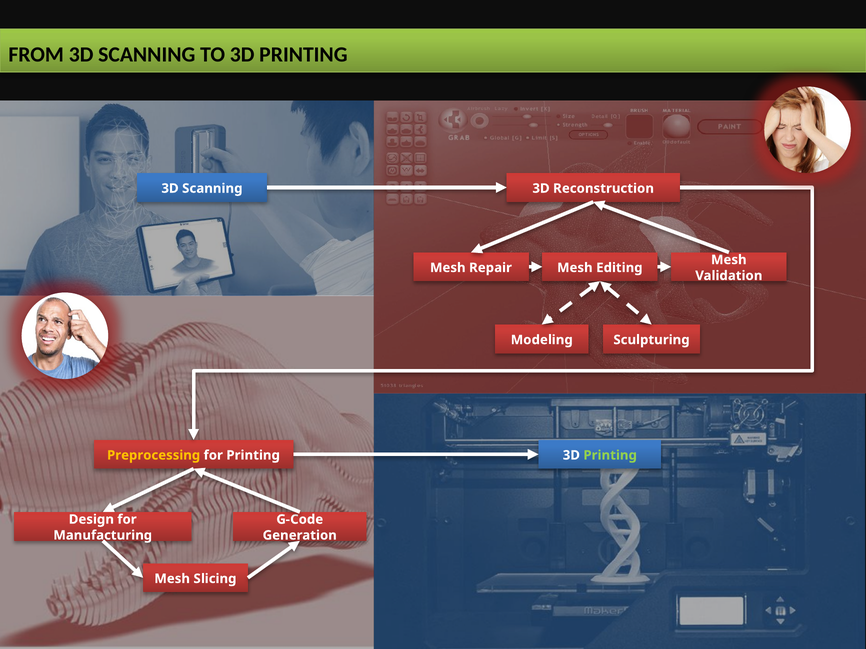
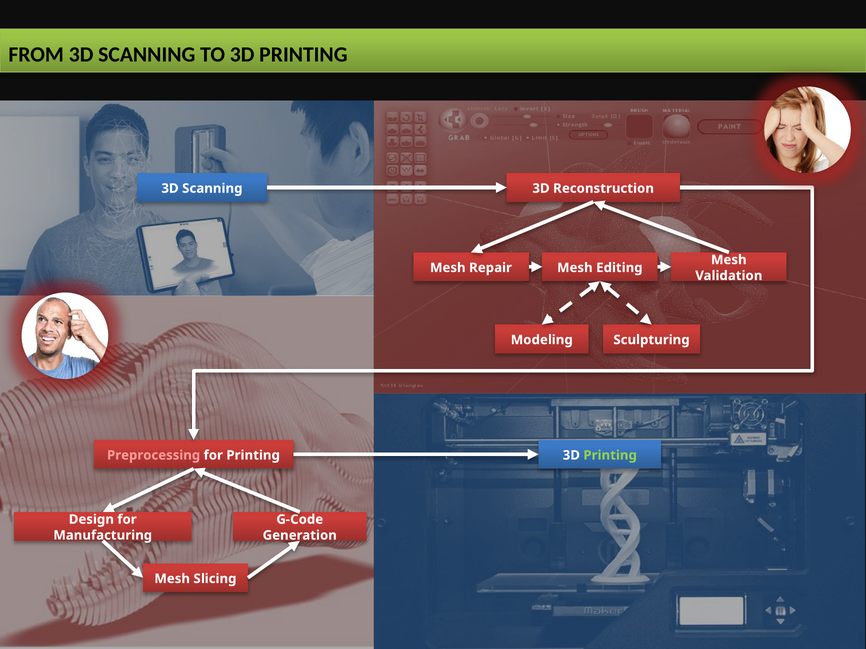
Preprocessing colour: yellow -> pink (154, 456)
